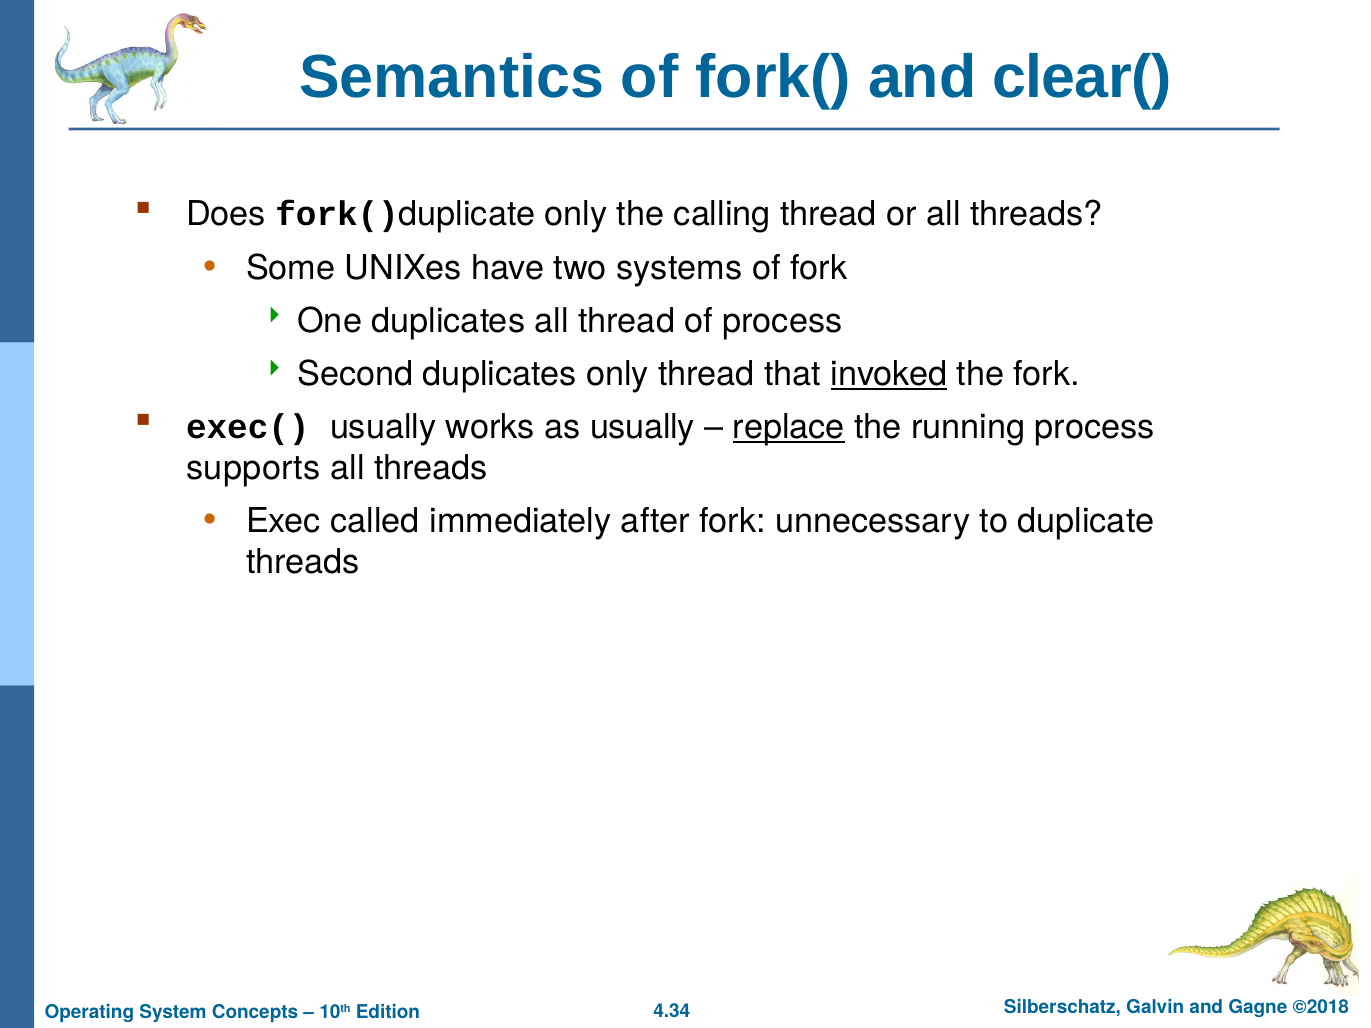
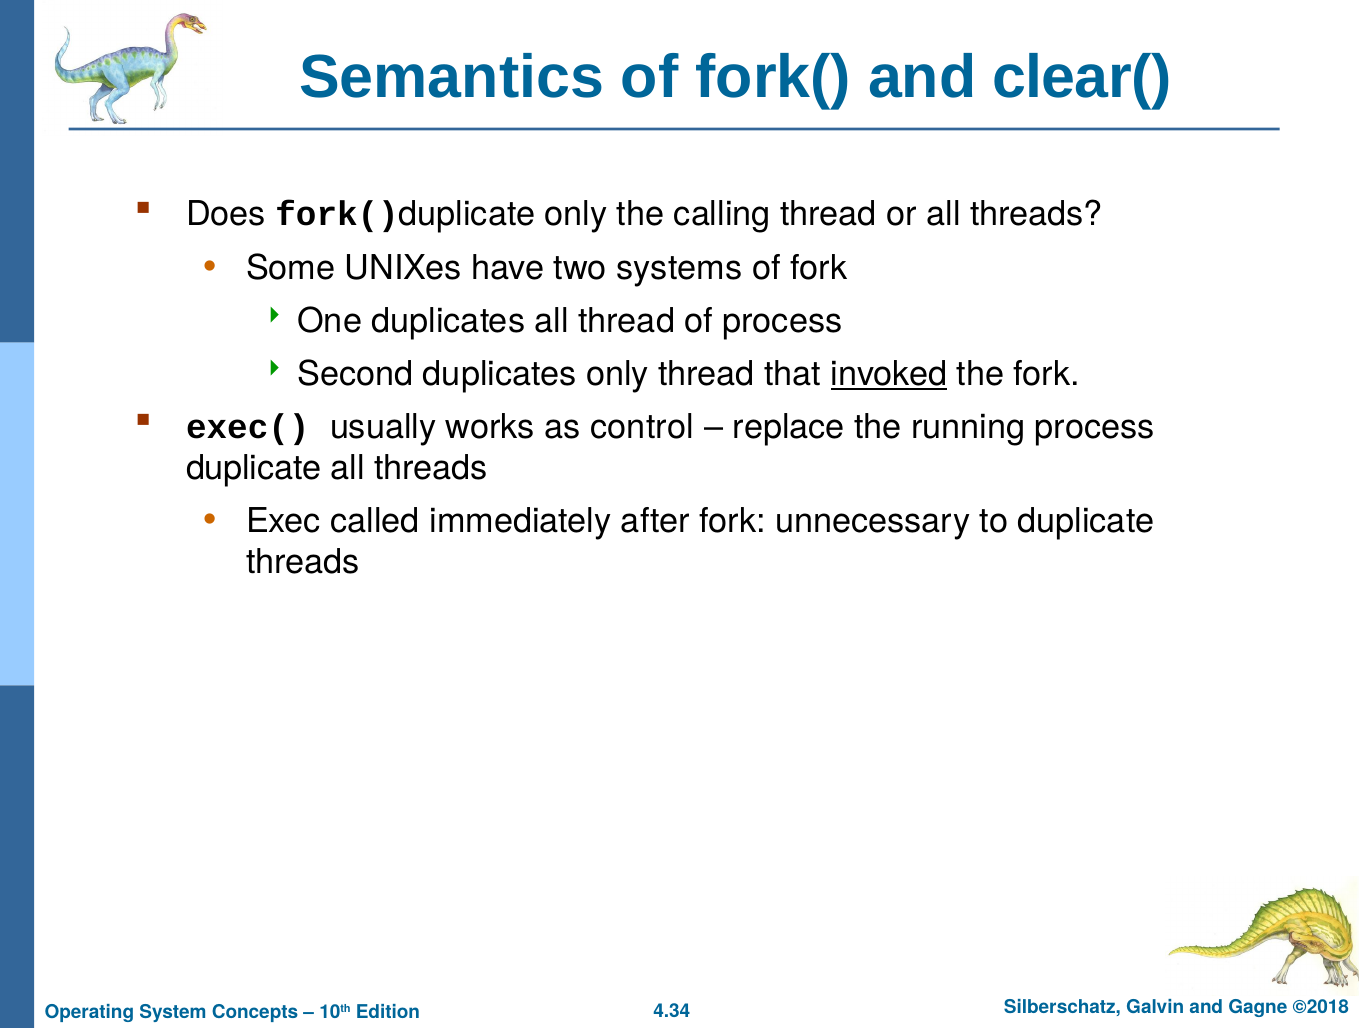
as usually: usually -> control (642, 427)
replace underline: present -> none (789, 427)
supports: supports -> duplicate (254, 468)
